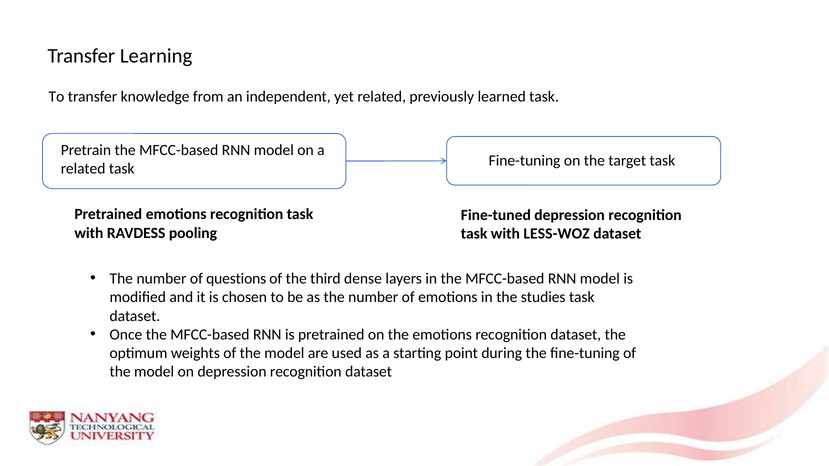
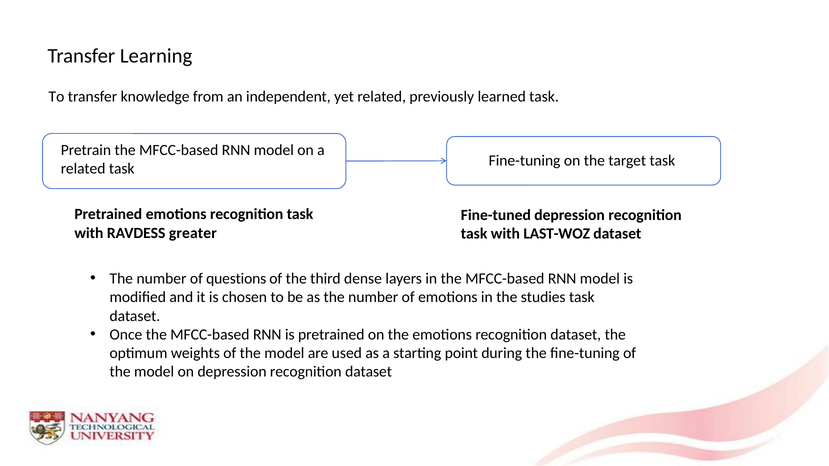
pooling: pooling -> greater (193, 233)
LESS-WOZ: LESS-WOZ -> LAST-WOZ (557, 234)
